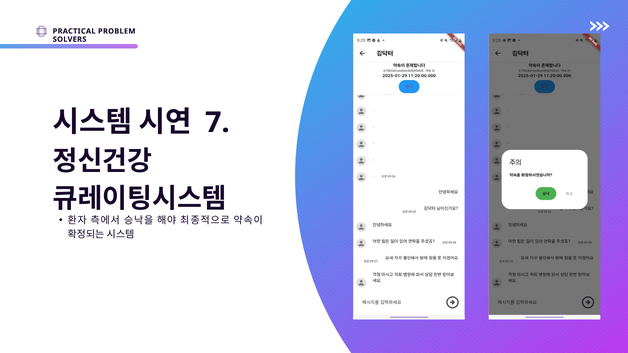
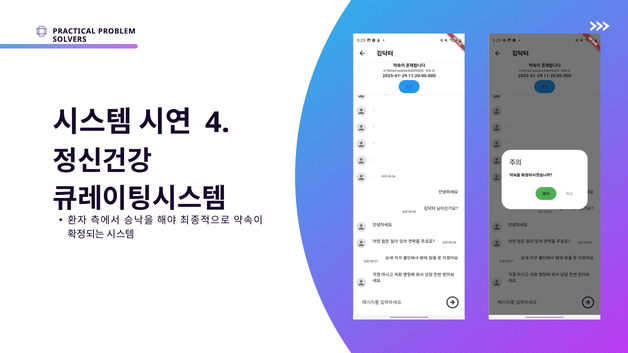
7: 7 -> 4 (217, 123)
